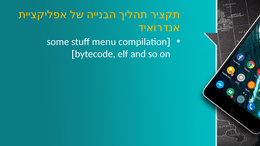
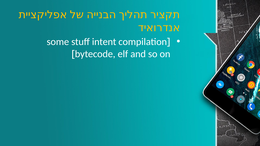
menu: menu -> intent (104, 42)
